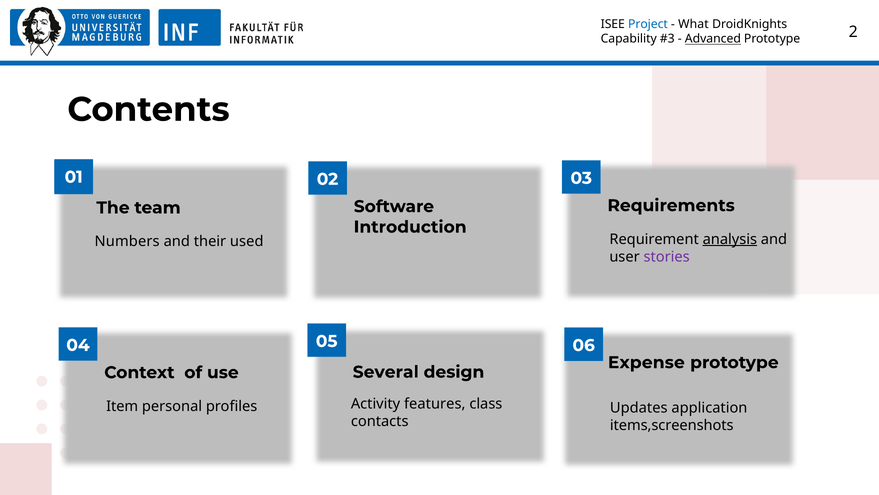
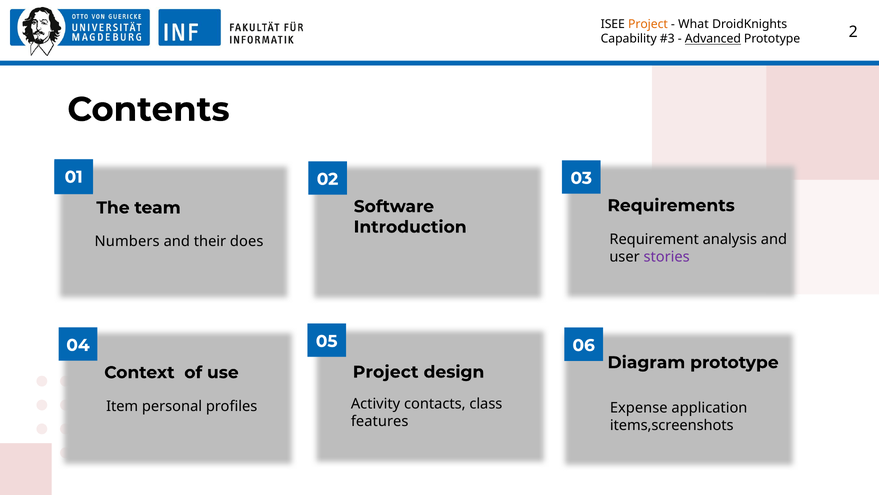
Project colour: blue -> orange (648, 24)
analysis underline: present -> none (730, 239)
used: used -> does (247, 241)
Expense: Expense -> Diagram (646, 362)
Several: Several -> Project (386, 372)
features: features -> contacts (435, 403)
Updates: Updates -> Expense (639, 408)
contacts: contacts -> features (380, 421)
